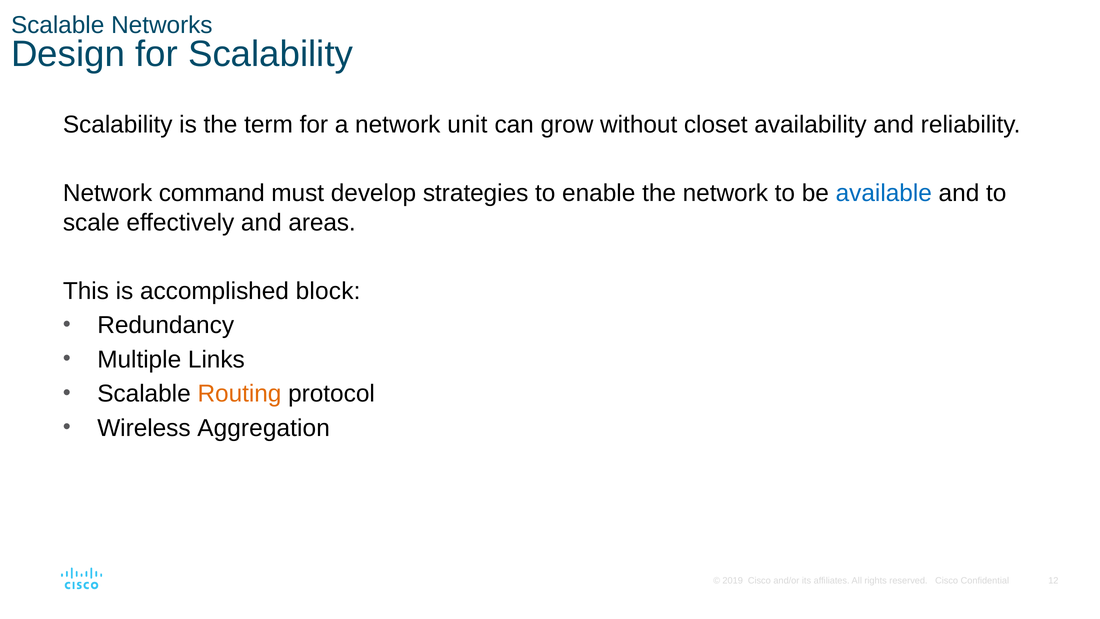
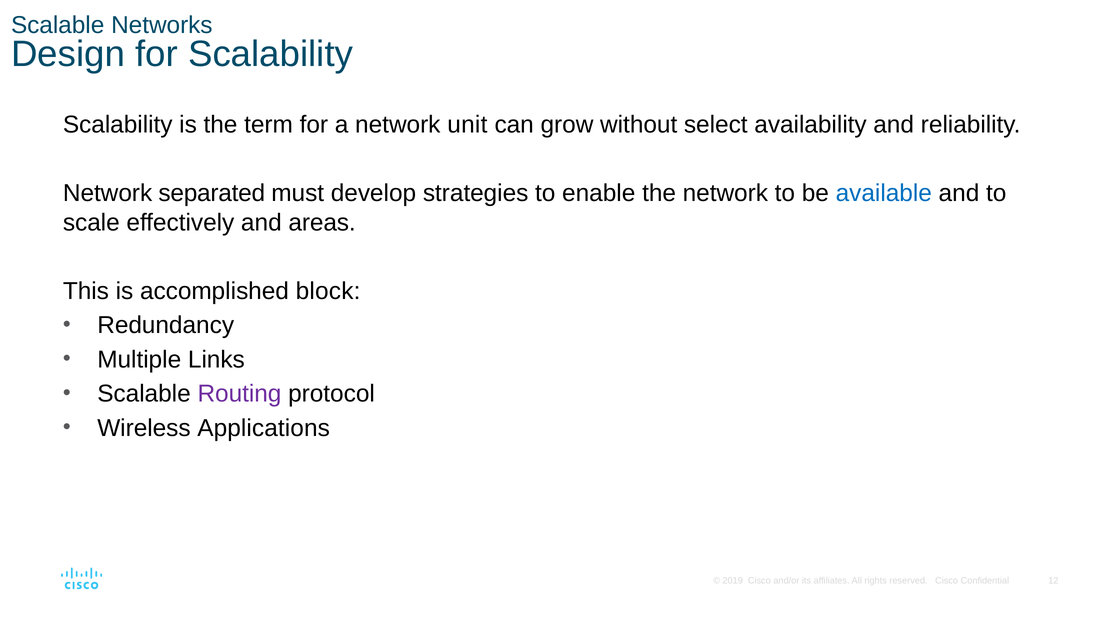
closet: closet -> select (716, 125)
command: command -> separated (212, 193)
Routing colour: orange -> purple (239, 394)
Aggregation: Aggregation -> Applications (264, 428)
